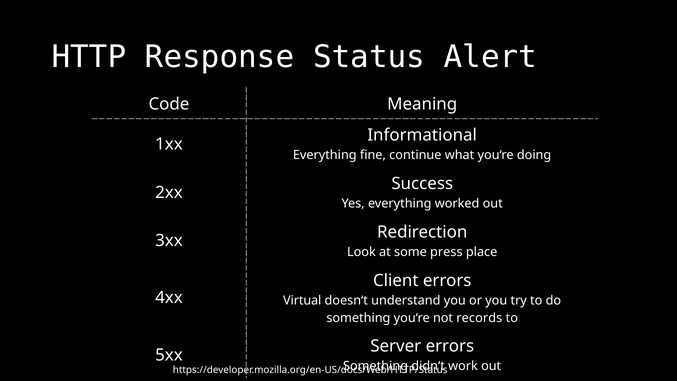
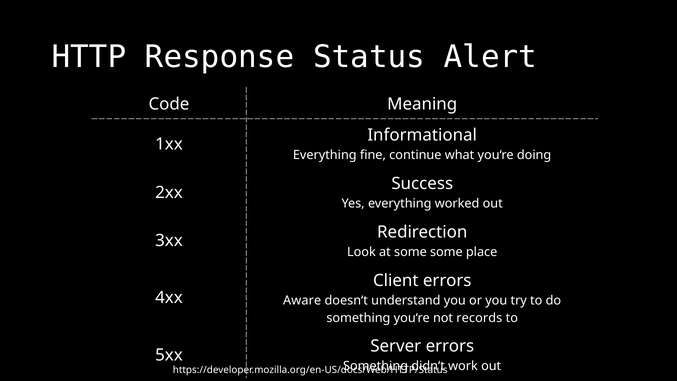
some press: press -> some (446, 252)
Virtual: Virtual -> Aware (302, 300)
